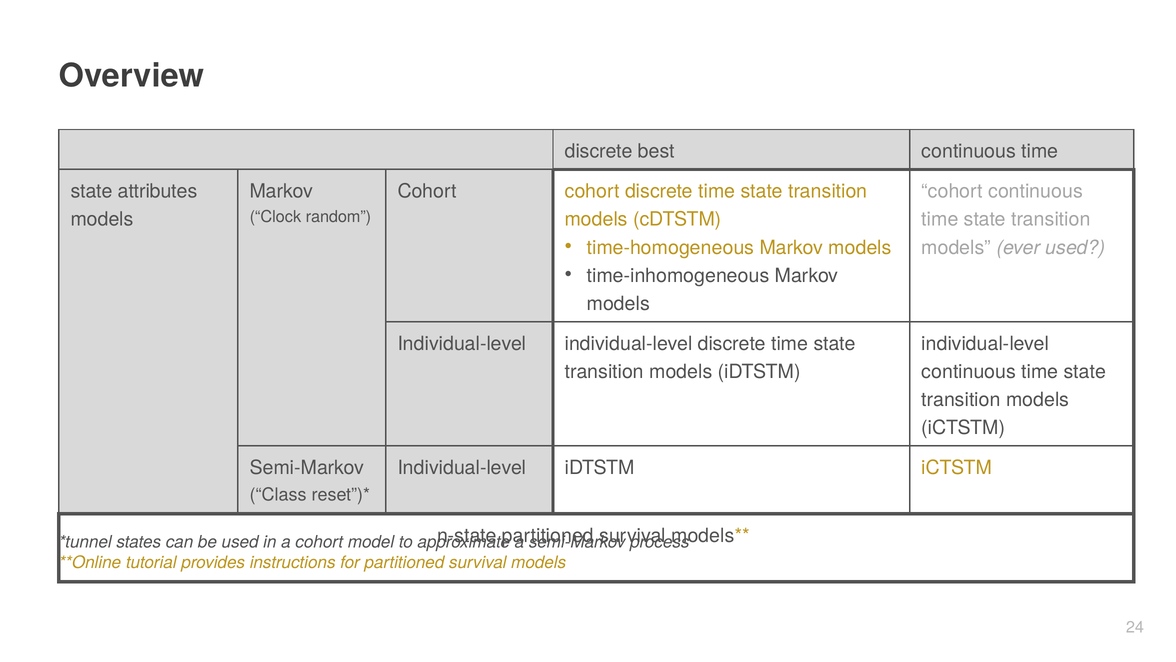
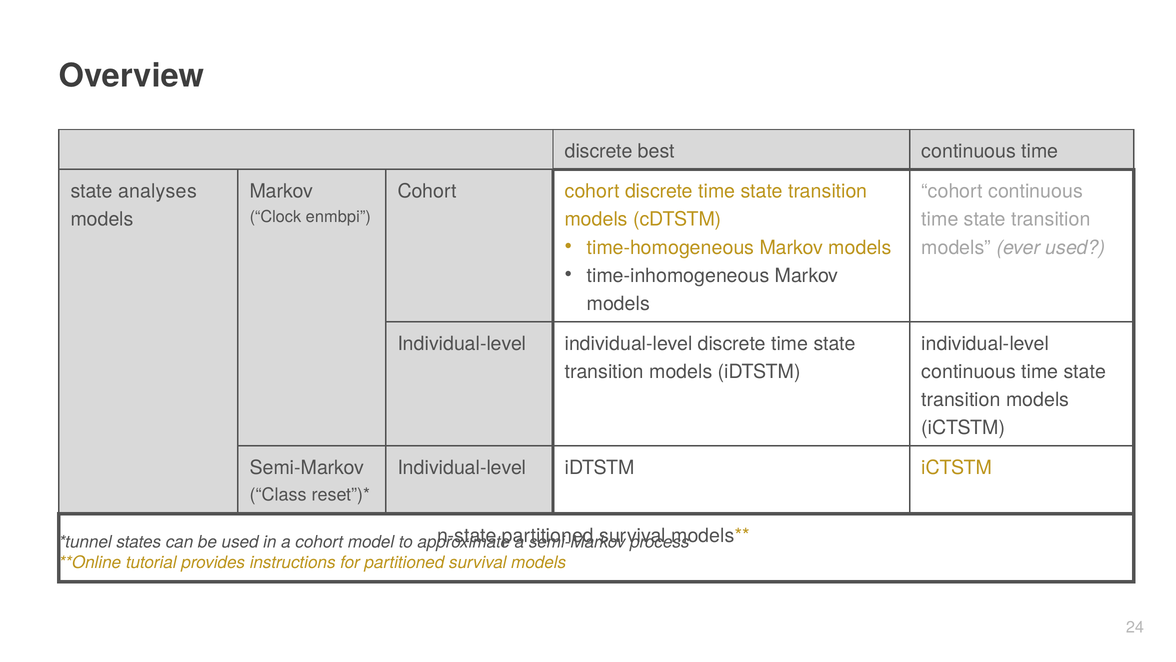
attributes: attributes -> analyses (157, 191)
random: random -> enmbpi (338, 216)
